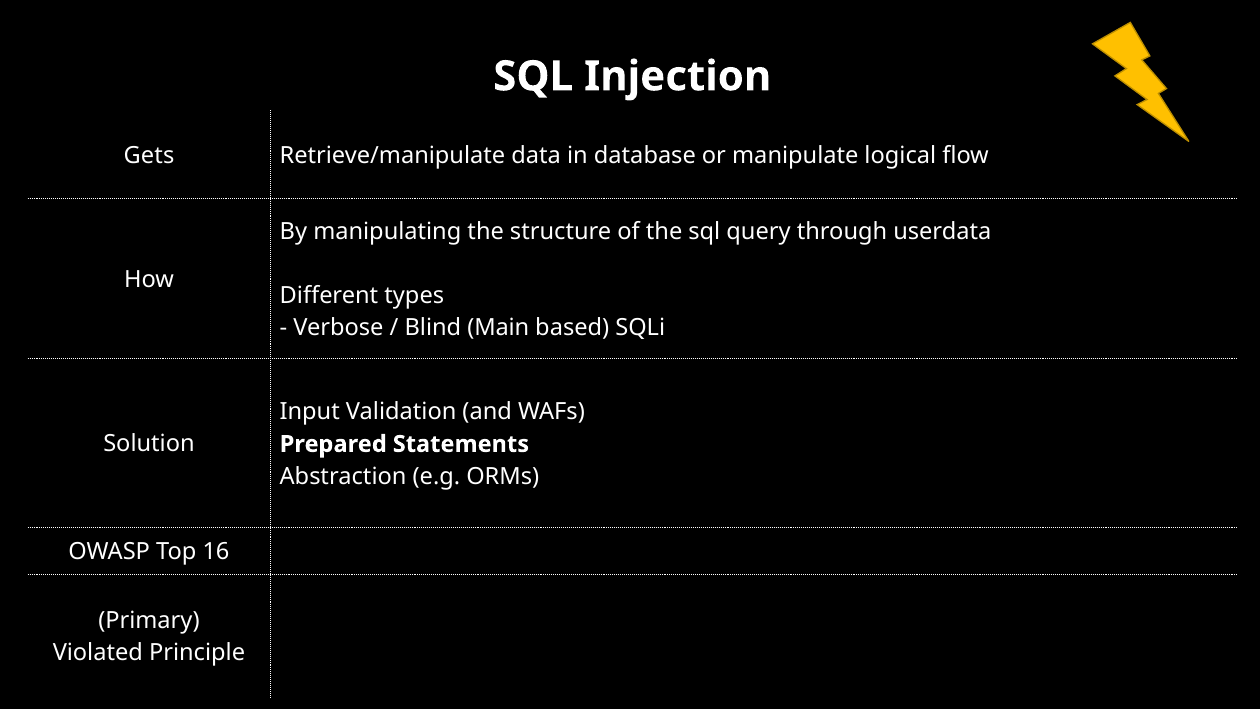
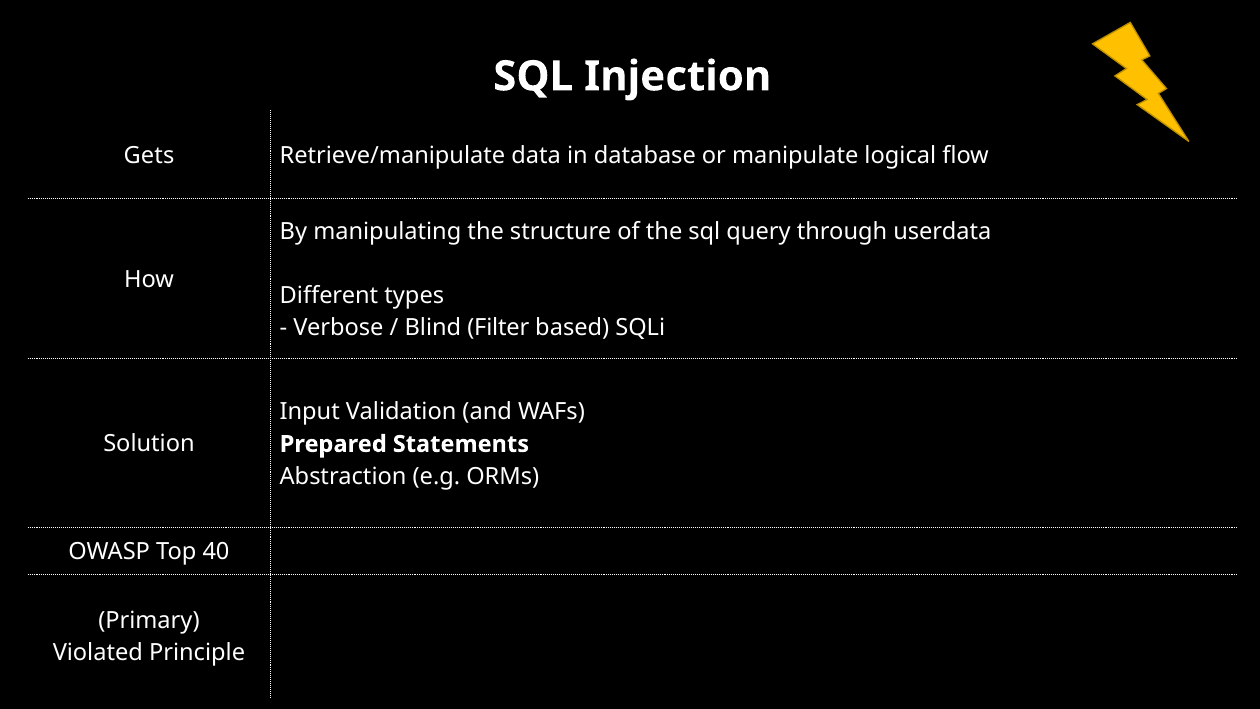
Main: Main -> Filter (498, 328)
16: 16 -> 40 (216, 552)
